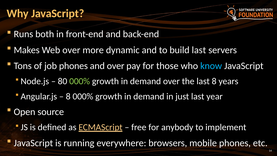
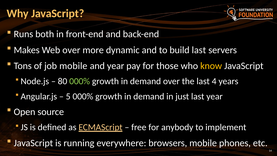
job phones: phones -> mobile (73, 66)
and over: over -> year (116, 66)
know colour: light blue -> yellow (211, 66)
last 8: 8 -> 4 (214, 81)
8: 8 -> 5 (68, 96)
